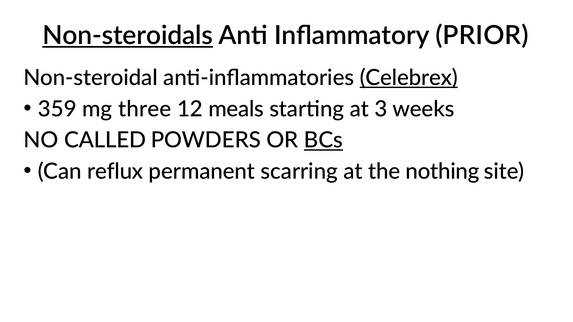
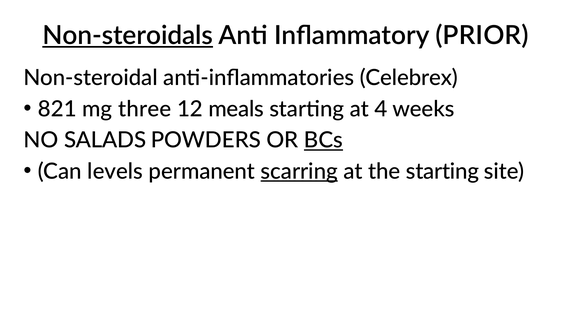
Celebrex underline: present -> none (409, 78)
359: 359 -> 821 (57, 109)
3: 3 -> 4 (381, 109)
CALLED: CALLED -> SALADS (105, 140)
reflux: reflux -> levels (115, 172)
scarring underline: none -> present (299, 172)
the nothing: nothing -> starting (442, 172)
